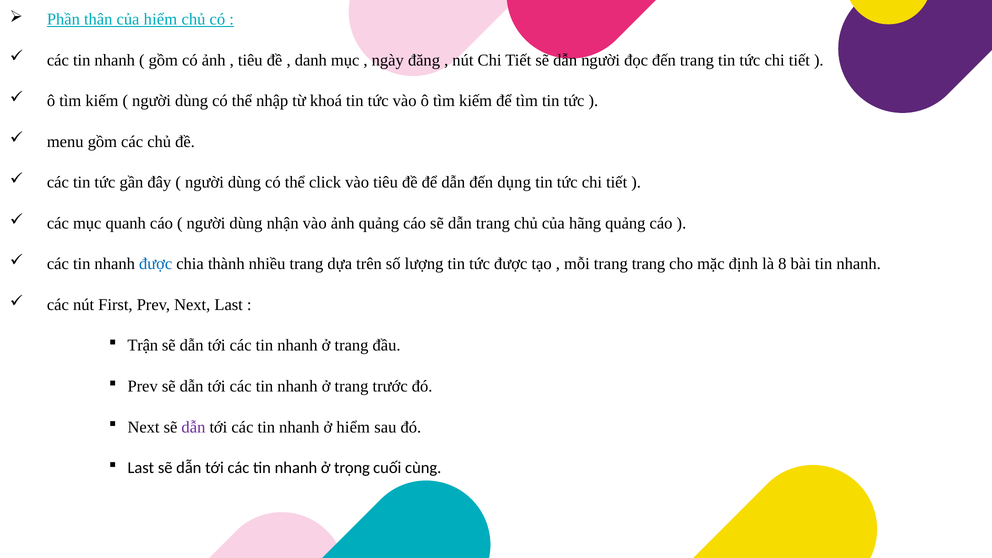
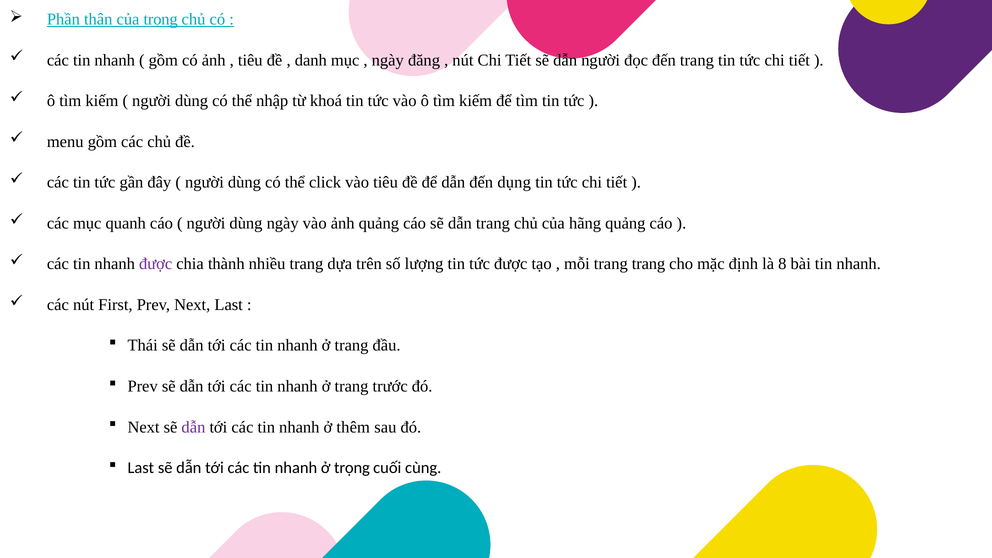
của hiểm: hiểm -> trọng (161, 19)
dùng nhận: nhận -> ngày (283, 223)
được colour: blue -> purple (156, 264)
Trận: Trận -> Thái (143, 346)
ở hiểm: hiểm -> thêm (353, 427)
